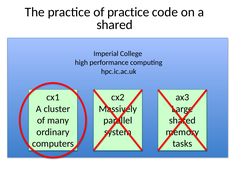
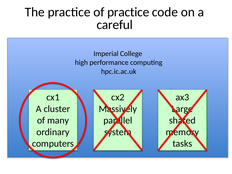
shared: shared -> careful (115, 25)
